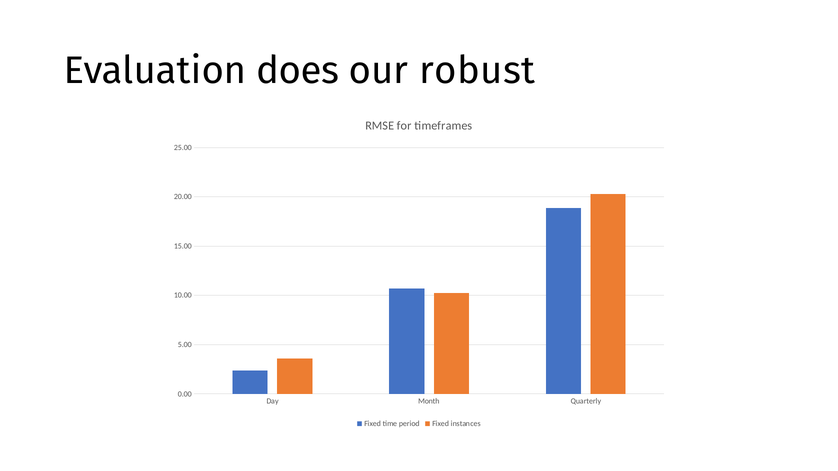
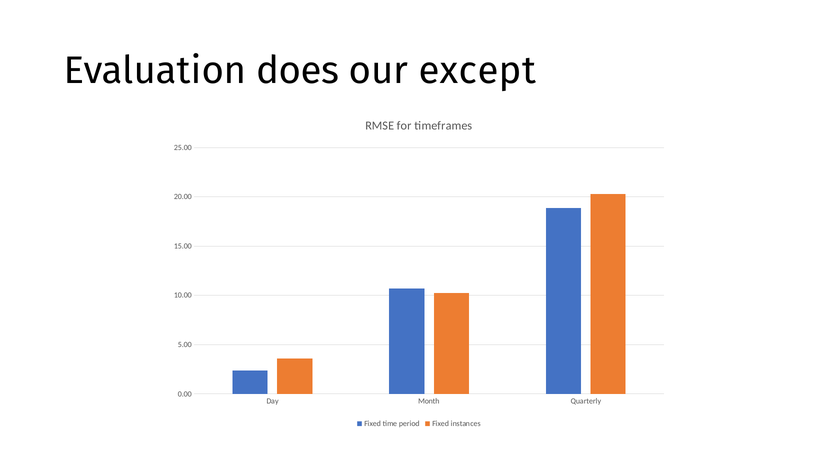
robust: robust -> except (477, 70)
